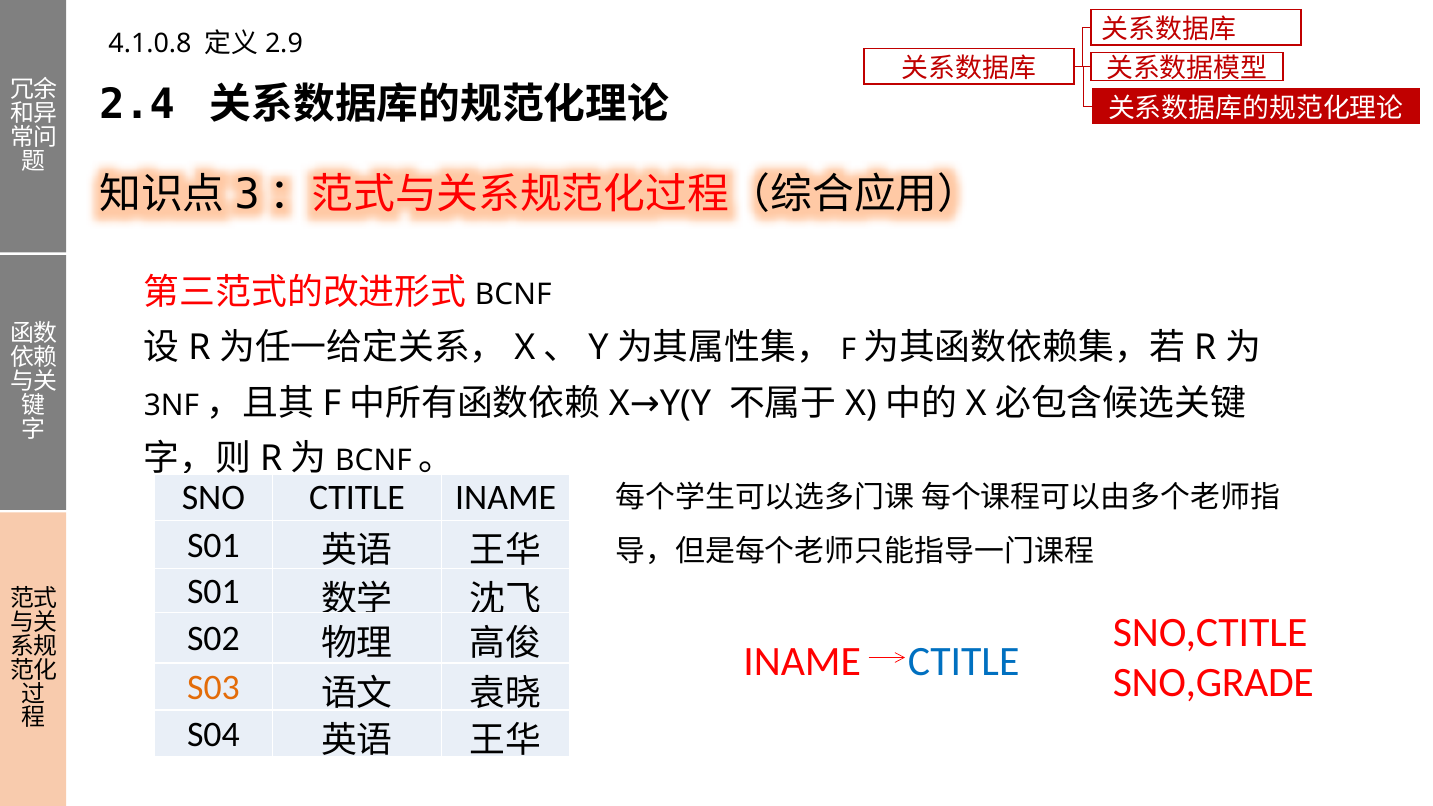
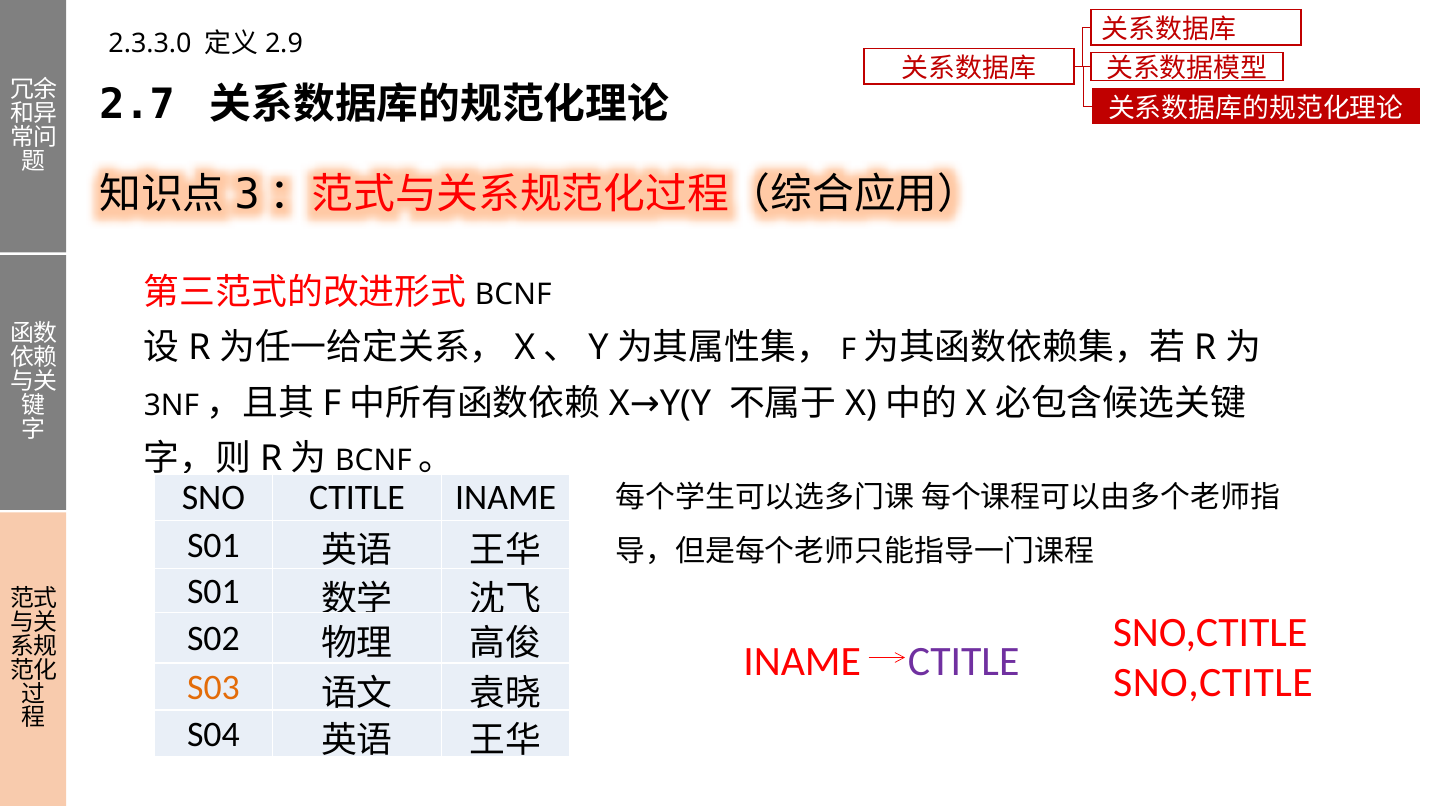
4.1.0.8: 4.1.0.8 -> 2.3.3.0 (150, 44)
2.4: 2.4 -> 2.7 (137, 105)
CTITLE colour: blue -> purple (964, 662)
SNO,GRADE: SNO,GRADE -> SNO,CTITLE (1213, 683)
